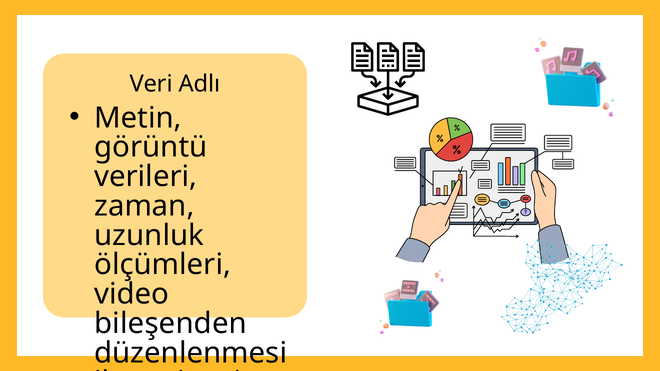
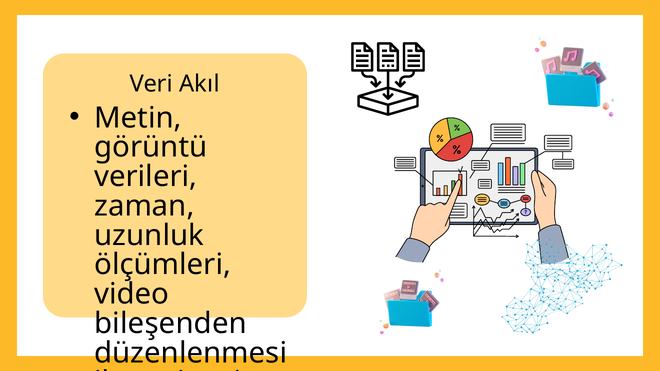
Adlı: Adlı -> Akıl (199, 84)
